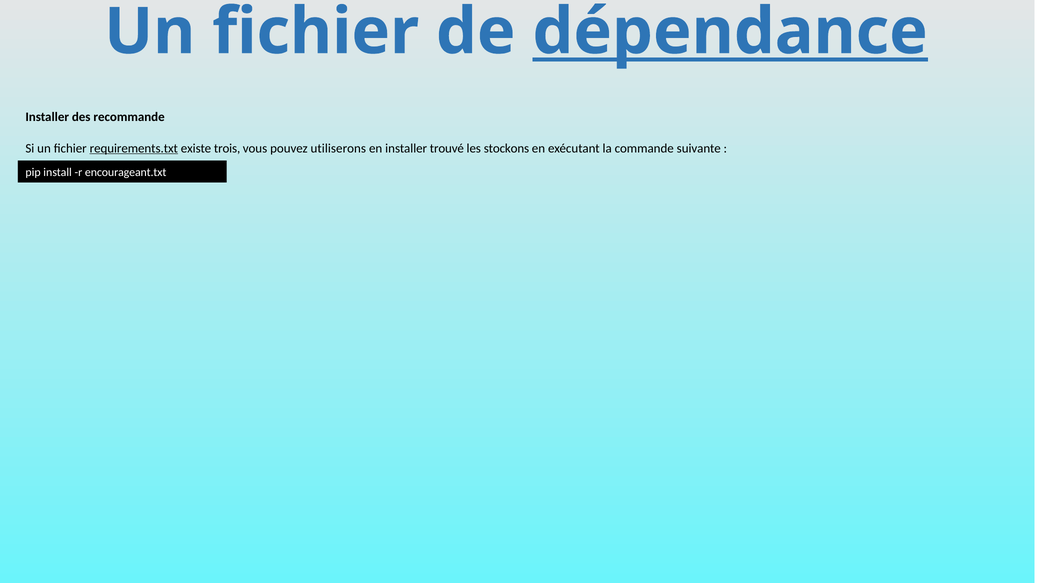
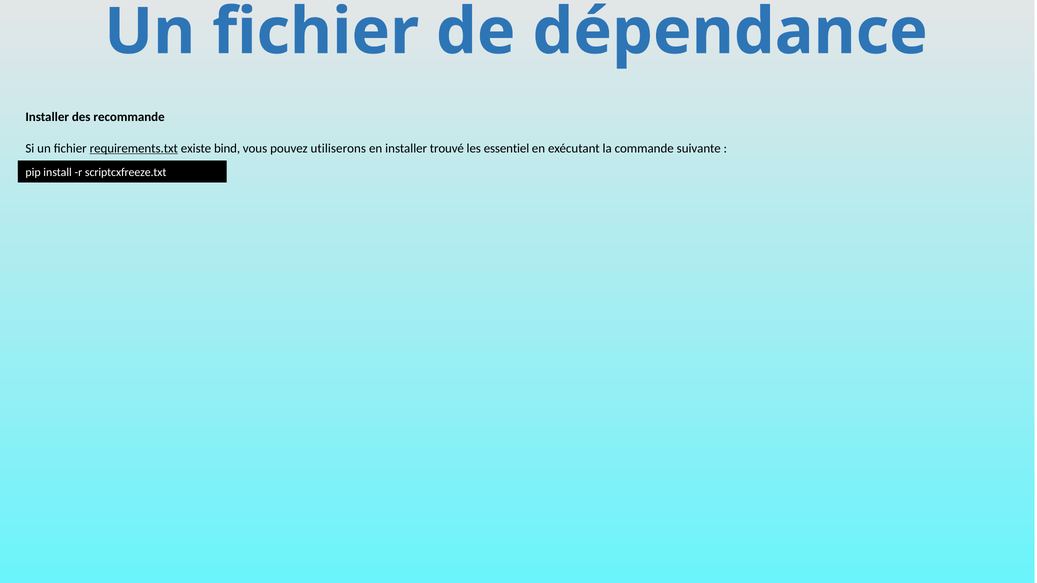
dépendance underline: present -> none (730, 32)
trois: trois -> bind (227, 148)
stockons: stockons -> essentiel (506, 148)
encourageant.txt: encourageant.txt -> scriptcxfreeze.txt (126, 172)
